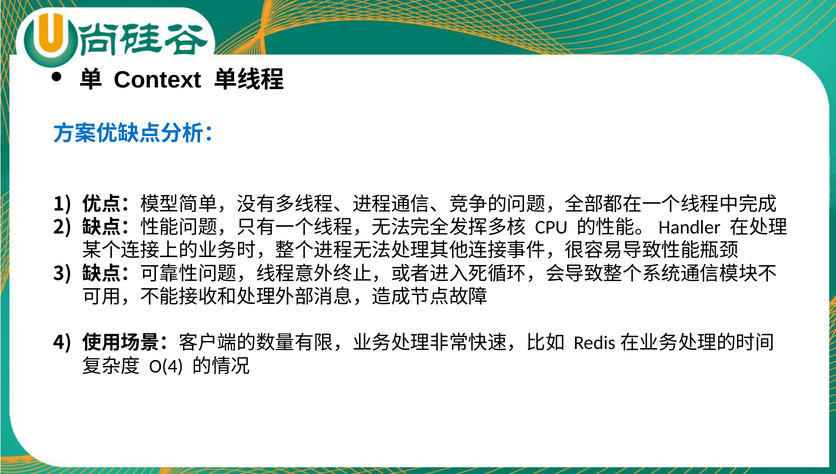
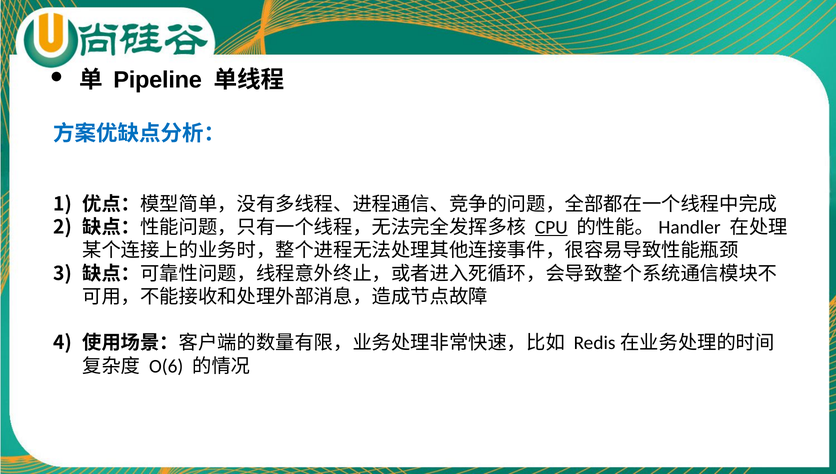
Context: Context -> Pipeline (158, 80)
CPU underline: none -> present (551, 227)
O(4: O(4 -> O(6 (166, 366)
